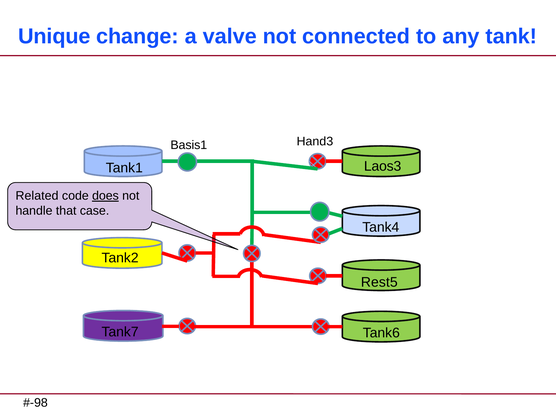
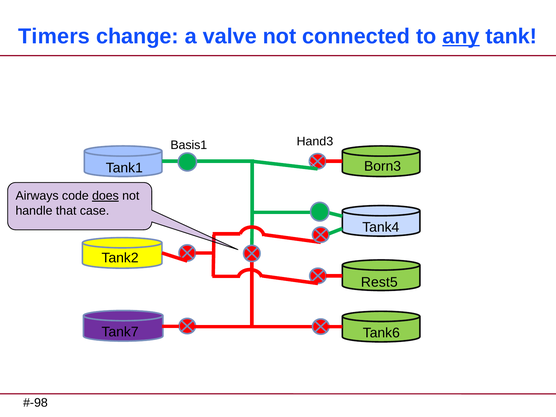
Unique: Unique -> Timers (54, 36)
any underline: none -> present (461, 36)
Laos3: Laos3 -> Born3 (383, 166)
Related: Related -> Airways (37, 196)
